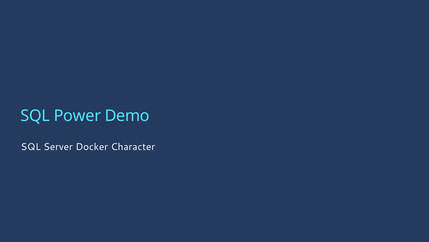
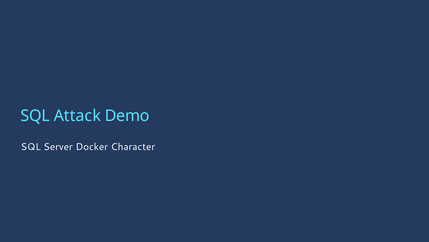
Power: Power -> Attack (77, 115)
